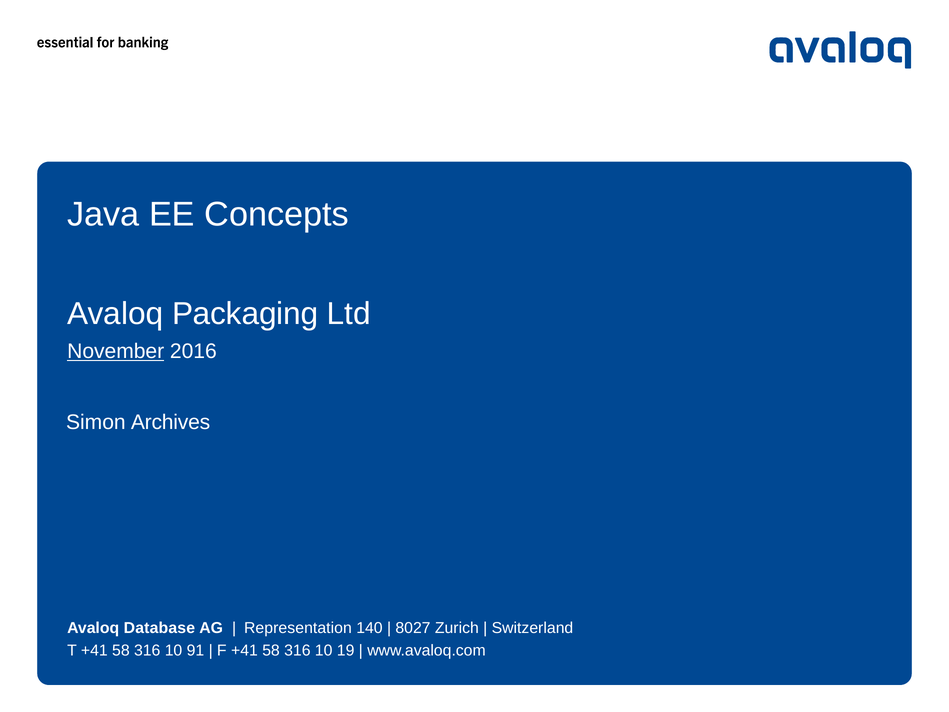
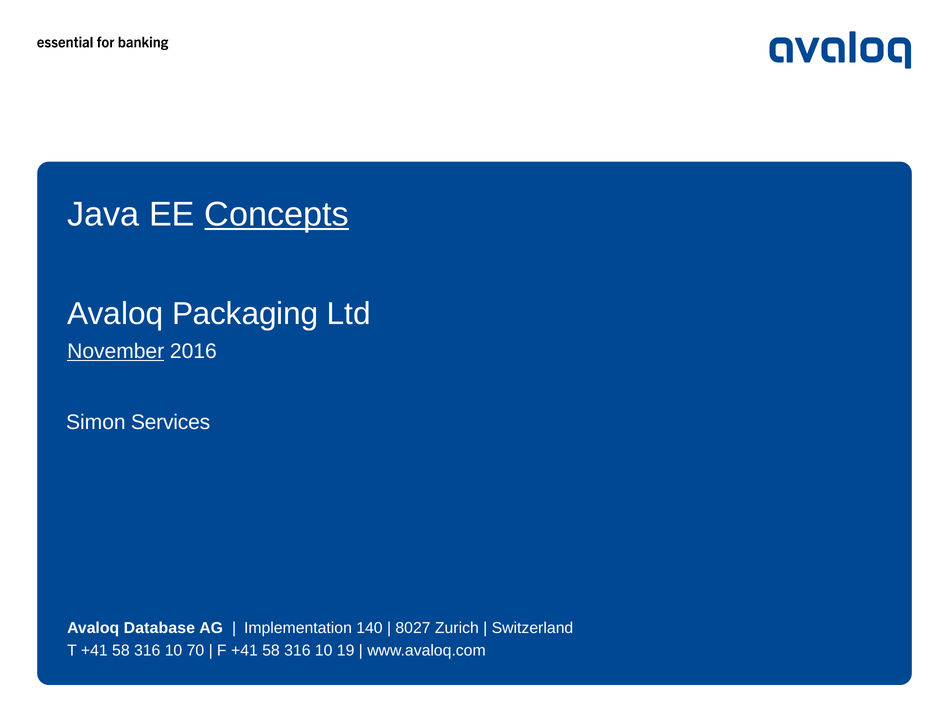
Concepts underline: none -> present (277, 214)
Archives: Archives -> Services (171, 422)
Representation: Representation -> Implementation (298, 628)
91: 91 -> 70 (195, 650)
